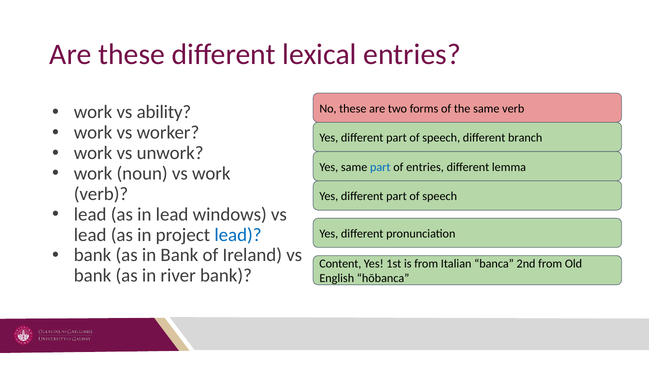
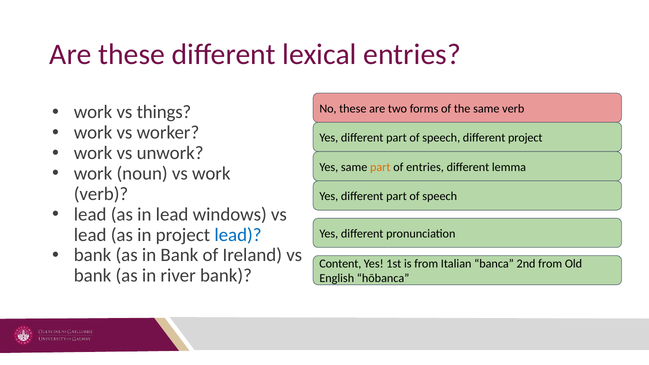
ability: ability -> things (164, 112)
different branch: branch -> project (525, 138)
part colour: blue -> orange (380, 167)
